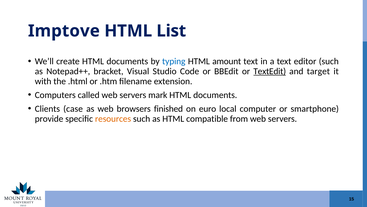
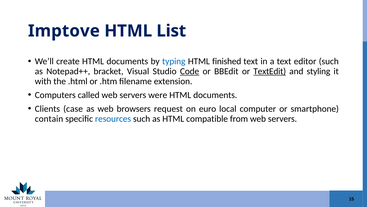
amount: amount -> finished (227, 61)
Code underline: none -> present (190, 71)
target: target -> styling (318, 71)
mark: mark -> were (158, 95)
finished: finished -> request (168, 109)
provide: provide -> contain (49, 118)
resources colour: orange -> blue (113, 118)
